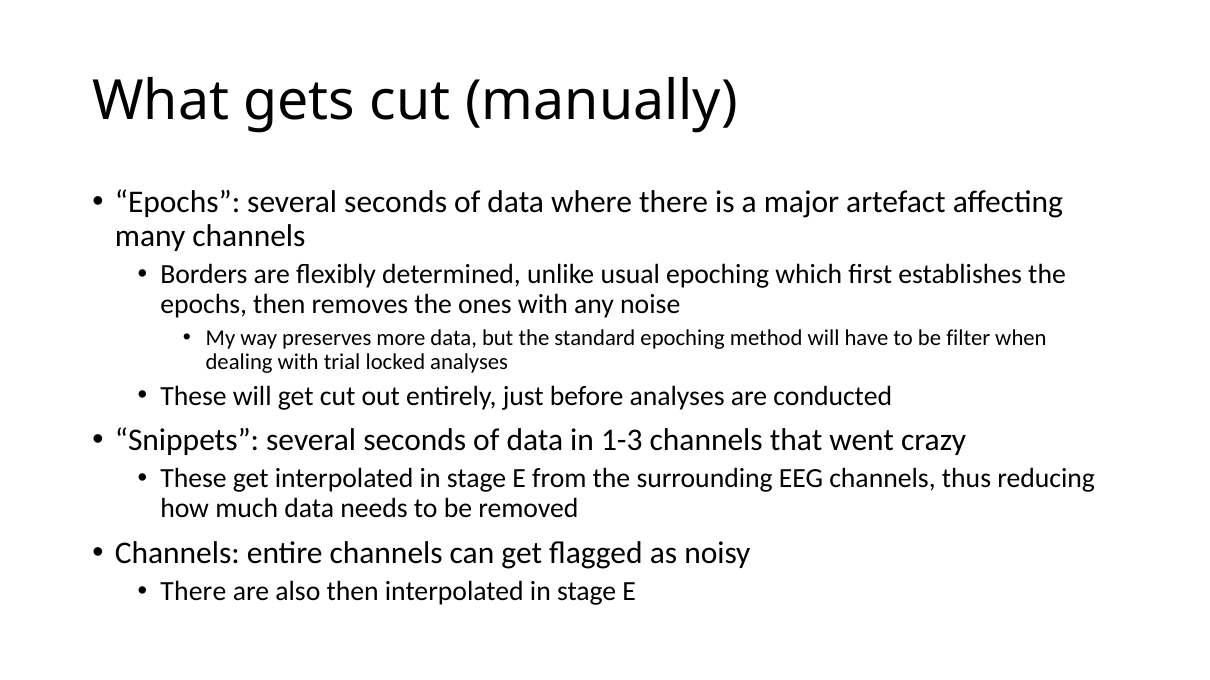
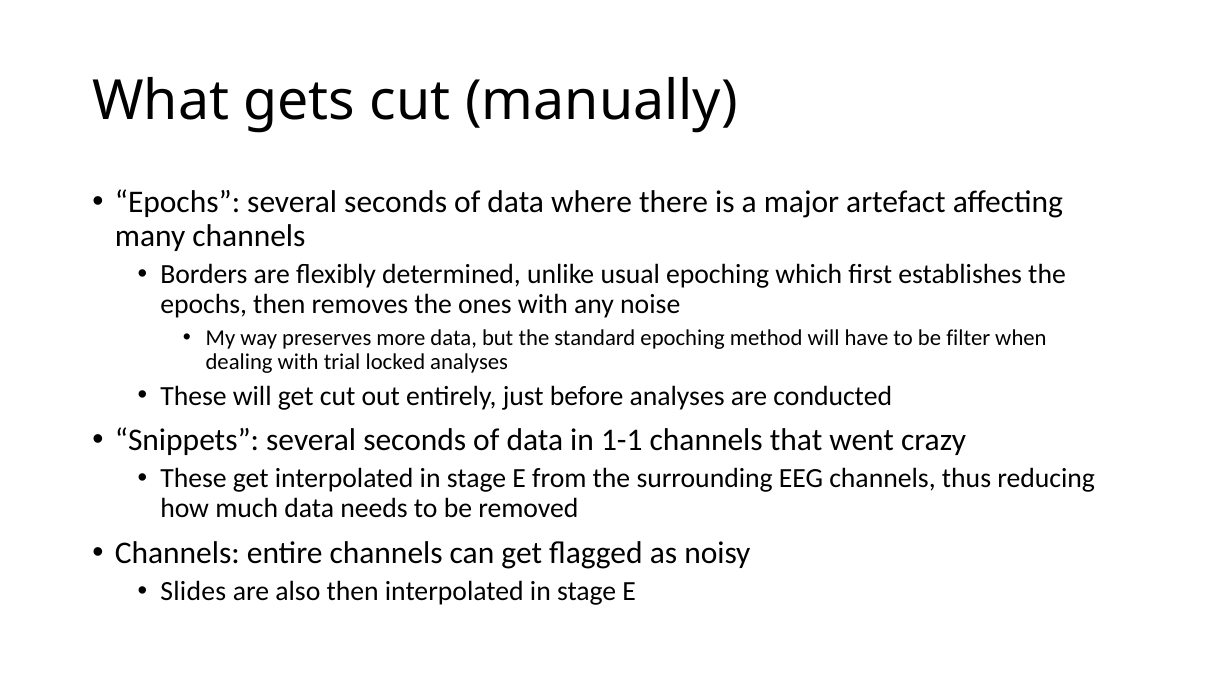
1-3: 1-3 -> 1-1 (622, 441)
There: There -> Slides (193, 592)
